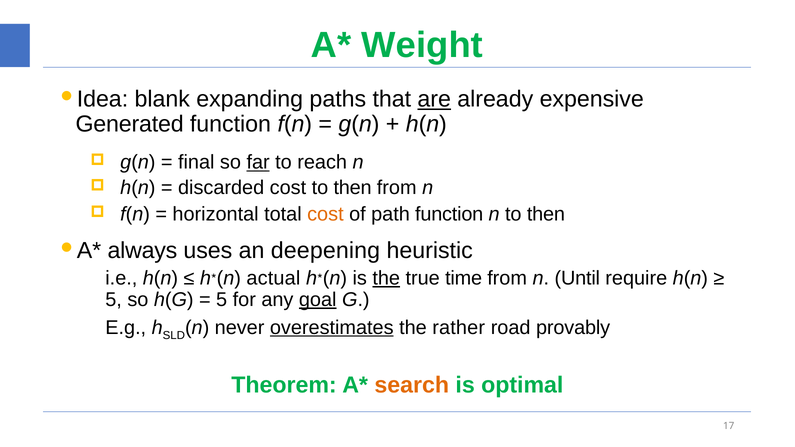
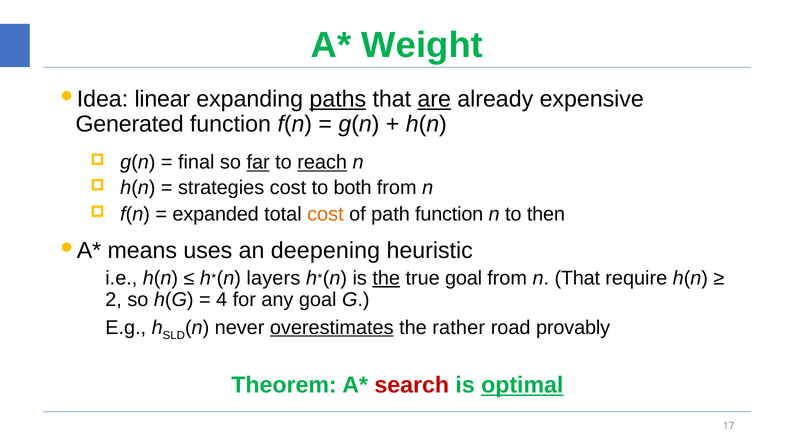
blank: blank -> linear (162, 99)
paths underline: none -> present (338, 99)
reach underline: none -> present (322, 162)
discarded: discarded -> strategies (221, 188)
cost to then: then -> both (353, 188)
horizontal: horizontal -> expanded (216, 214)
always: always -> means (142, 251)
actual: actual -> layers (273, 278)
true time: time -> goal (464, 278)
n Until: Until -> That (577, 278)
5: 5 -> 2 (114, 300)
5: 5 -> 4 (222, 300)
goal underline: present -> none (318, 300)
search colour: orange -> red (412, 385)
optimal underline: none -> present (522, 385)
